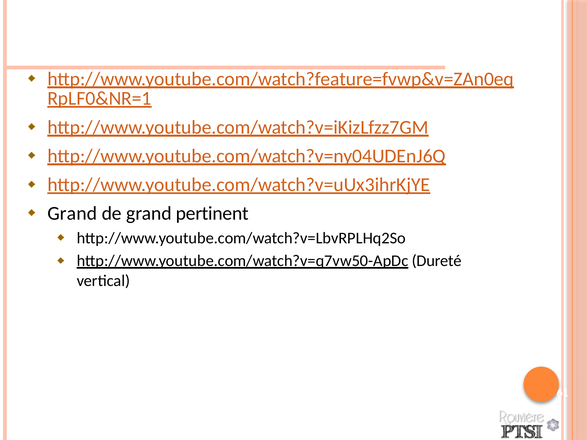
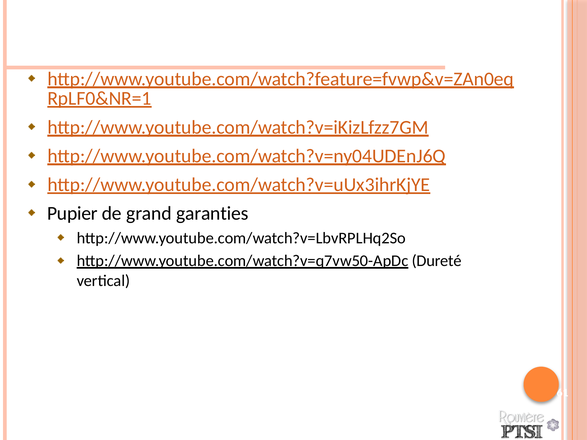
Grand: Grand -> Pupier (72, 214)
pertinent: pertinent -> garanties (212, 214)
